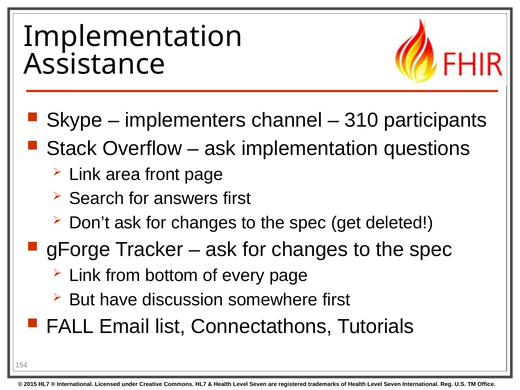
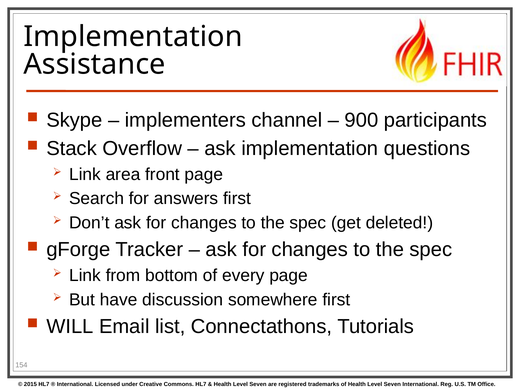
310: 310 -> 900 (362, 120)
FALL: FALL -> WILL (70, 326)
